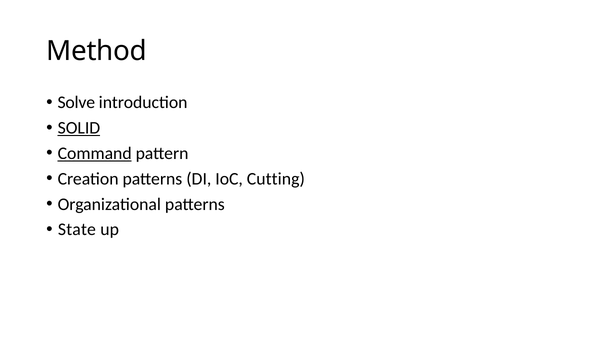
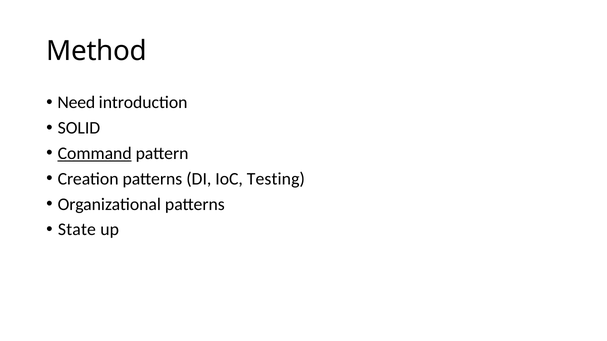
Solve: Solve -> Need (76, 103)
SOLID underline: present -> none (79, 128)
Cutting: Cutting -> Testing (276, 179)
